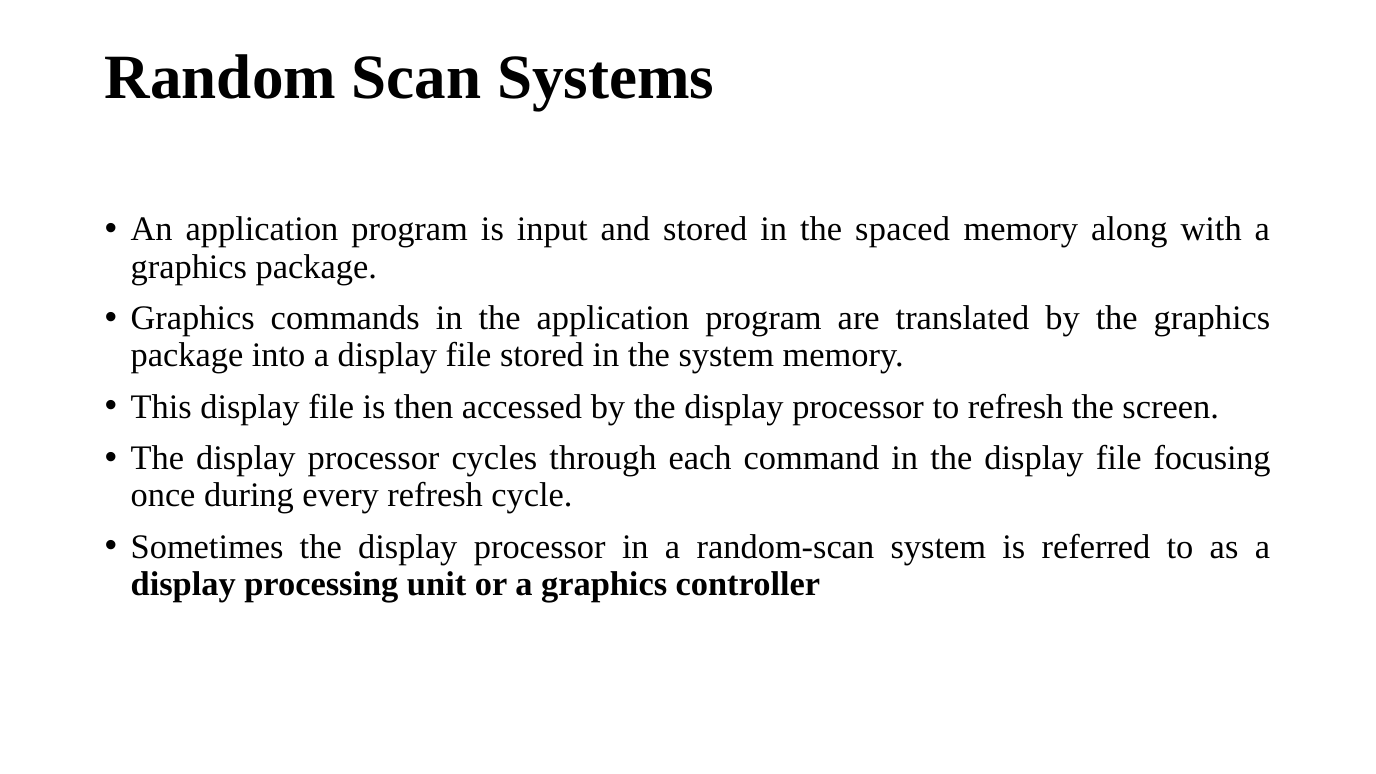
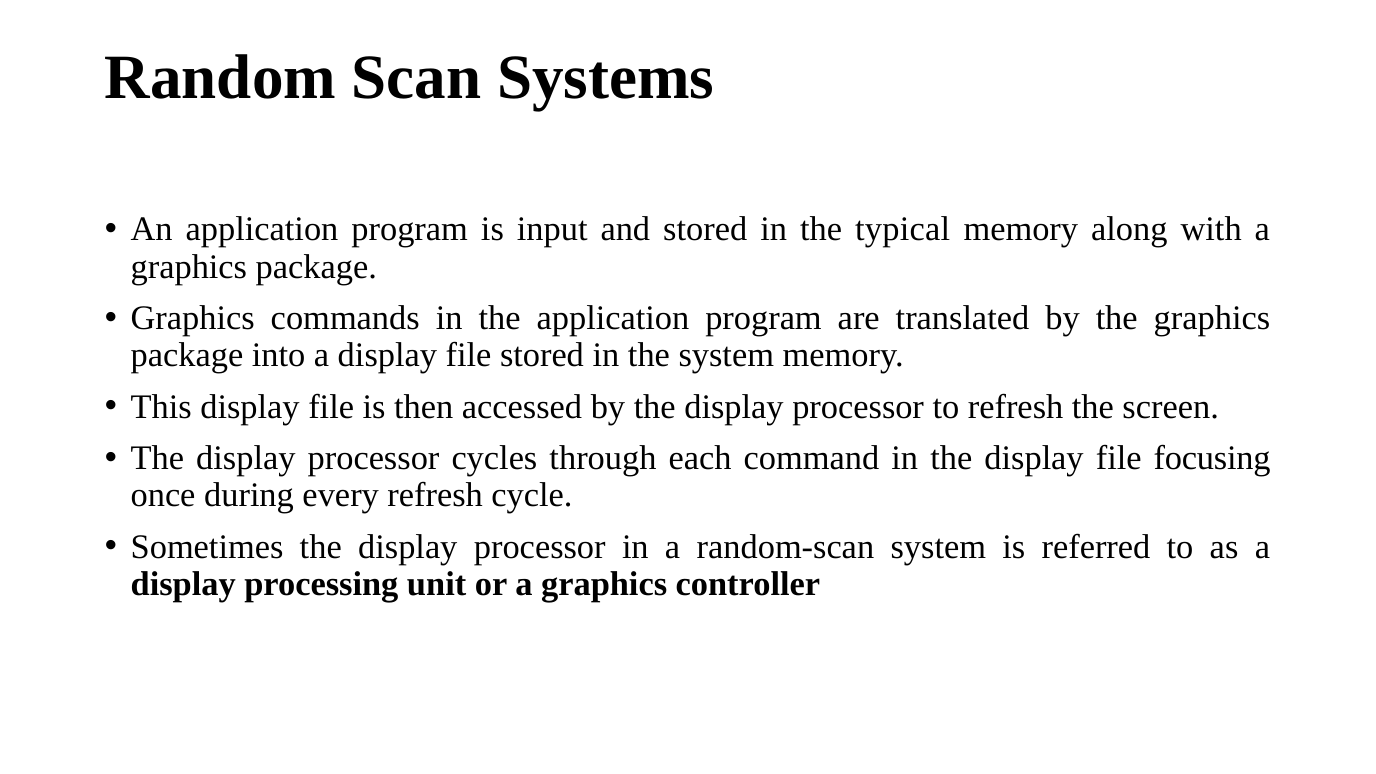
spaced: spaced -> typical (903, 230)
